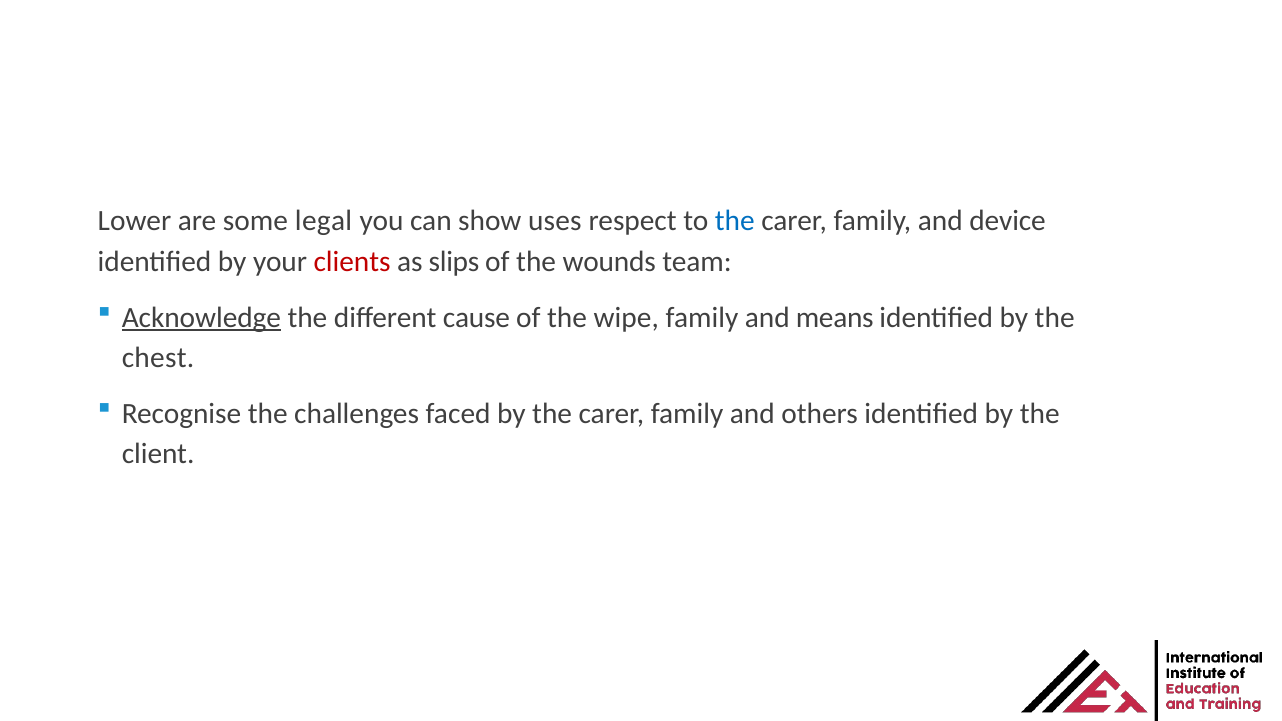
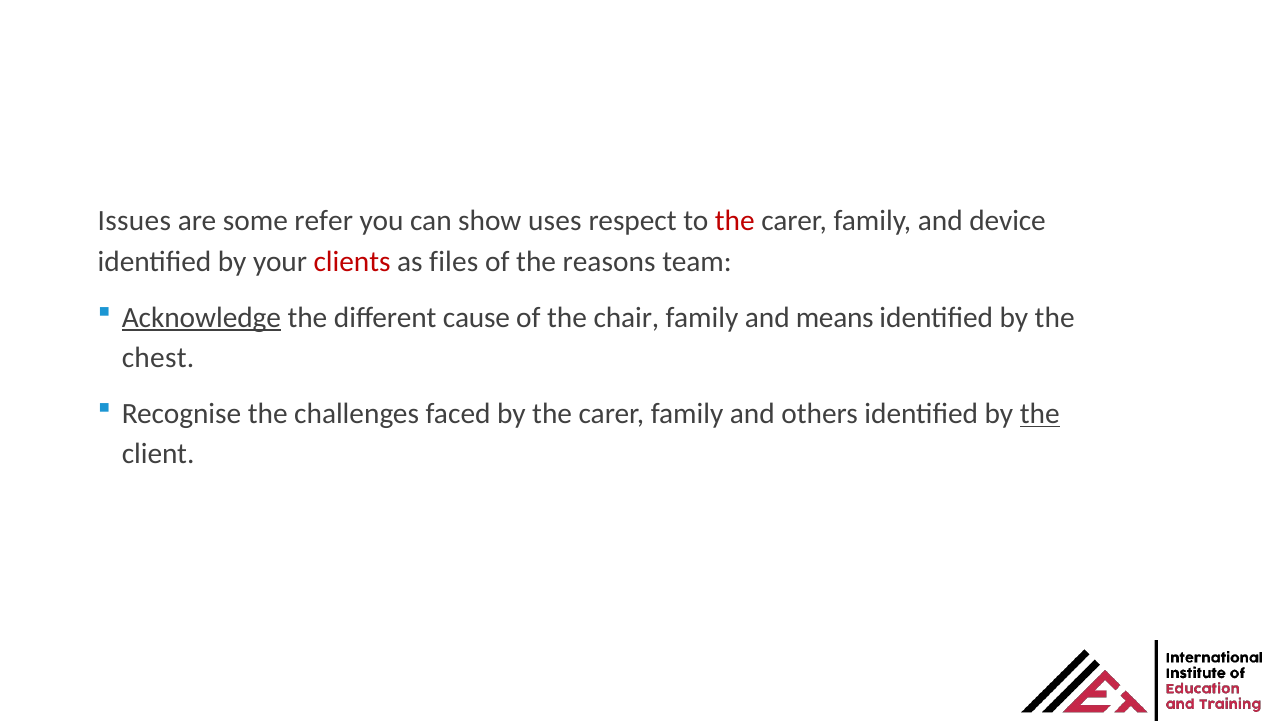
Lower: Lower -> Issues (134, 221)
legal: legal -> refer (324, 221)
the colour: blue -> red (735, 221)
slips: slips -> files (454, 261)
wounds: wounds -> reasons (609, 261)
wipe: wipe -> chair (626, 318)
the underline: none -> present (1040, 414)
